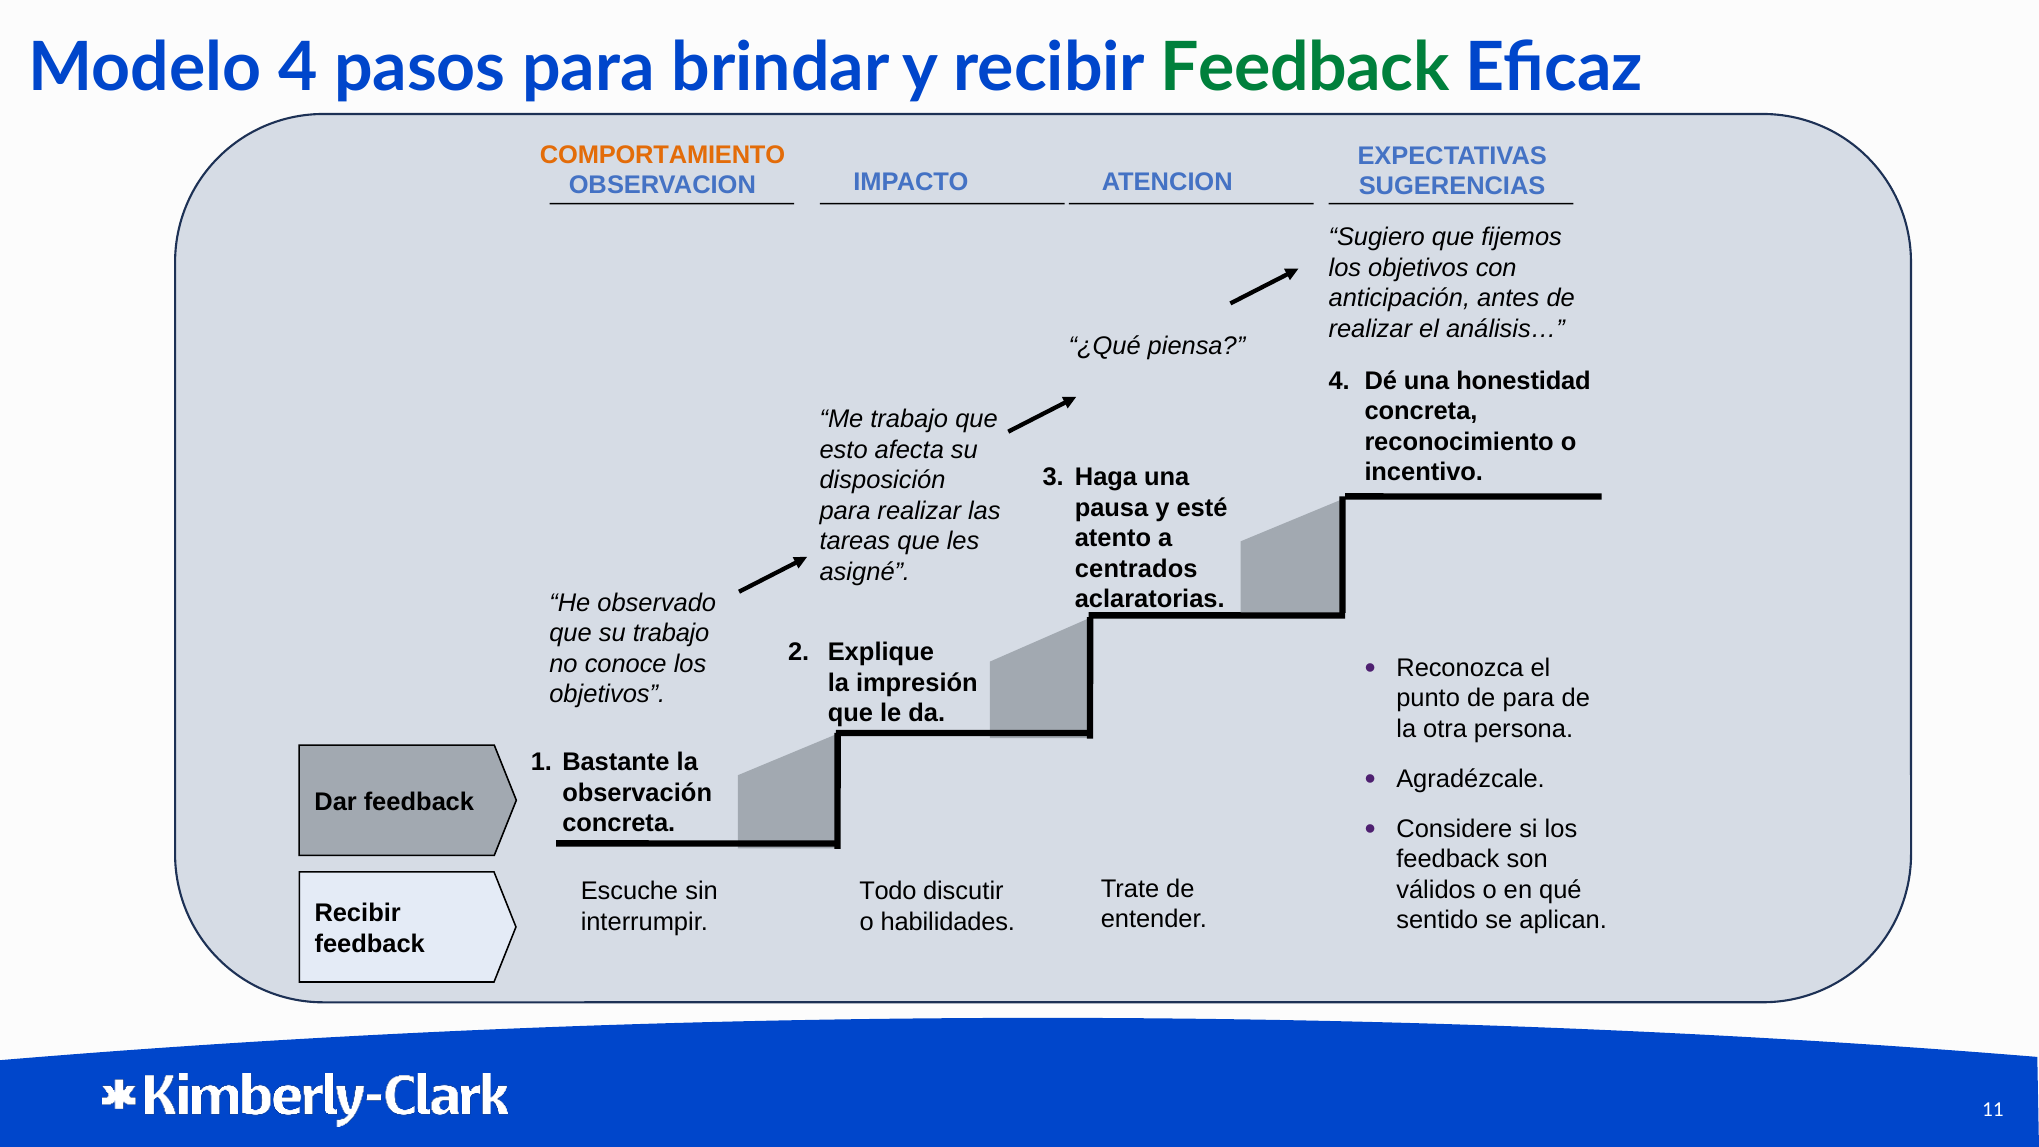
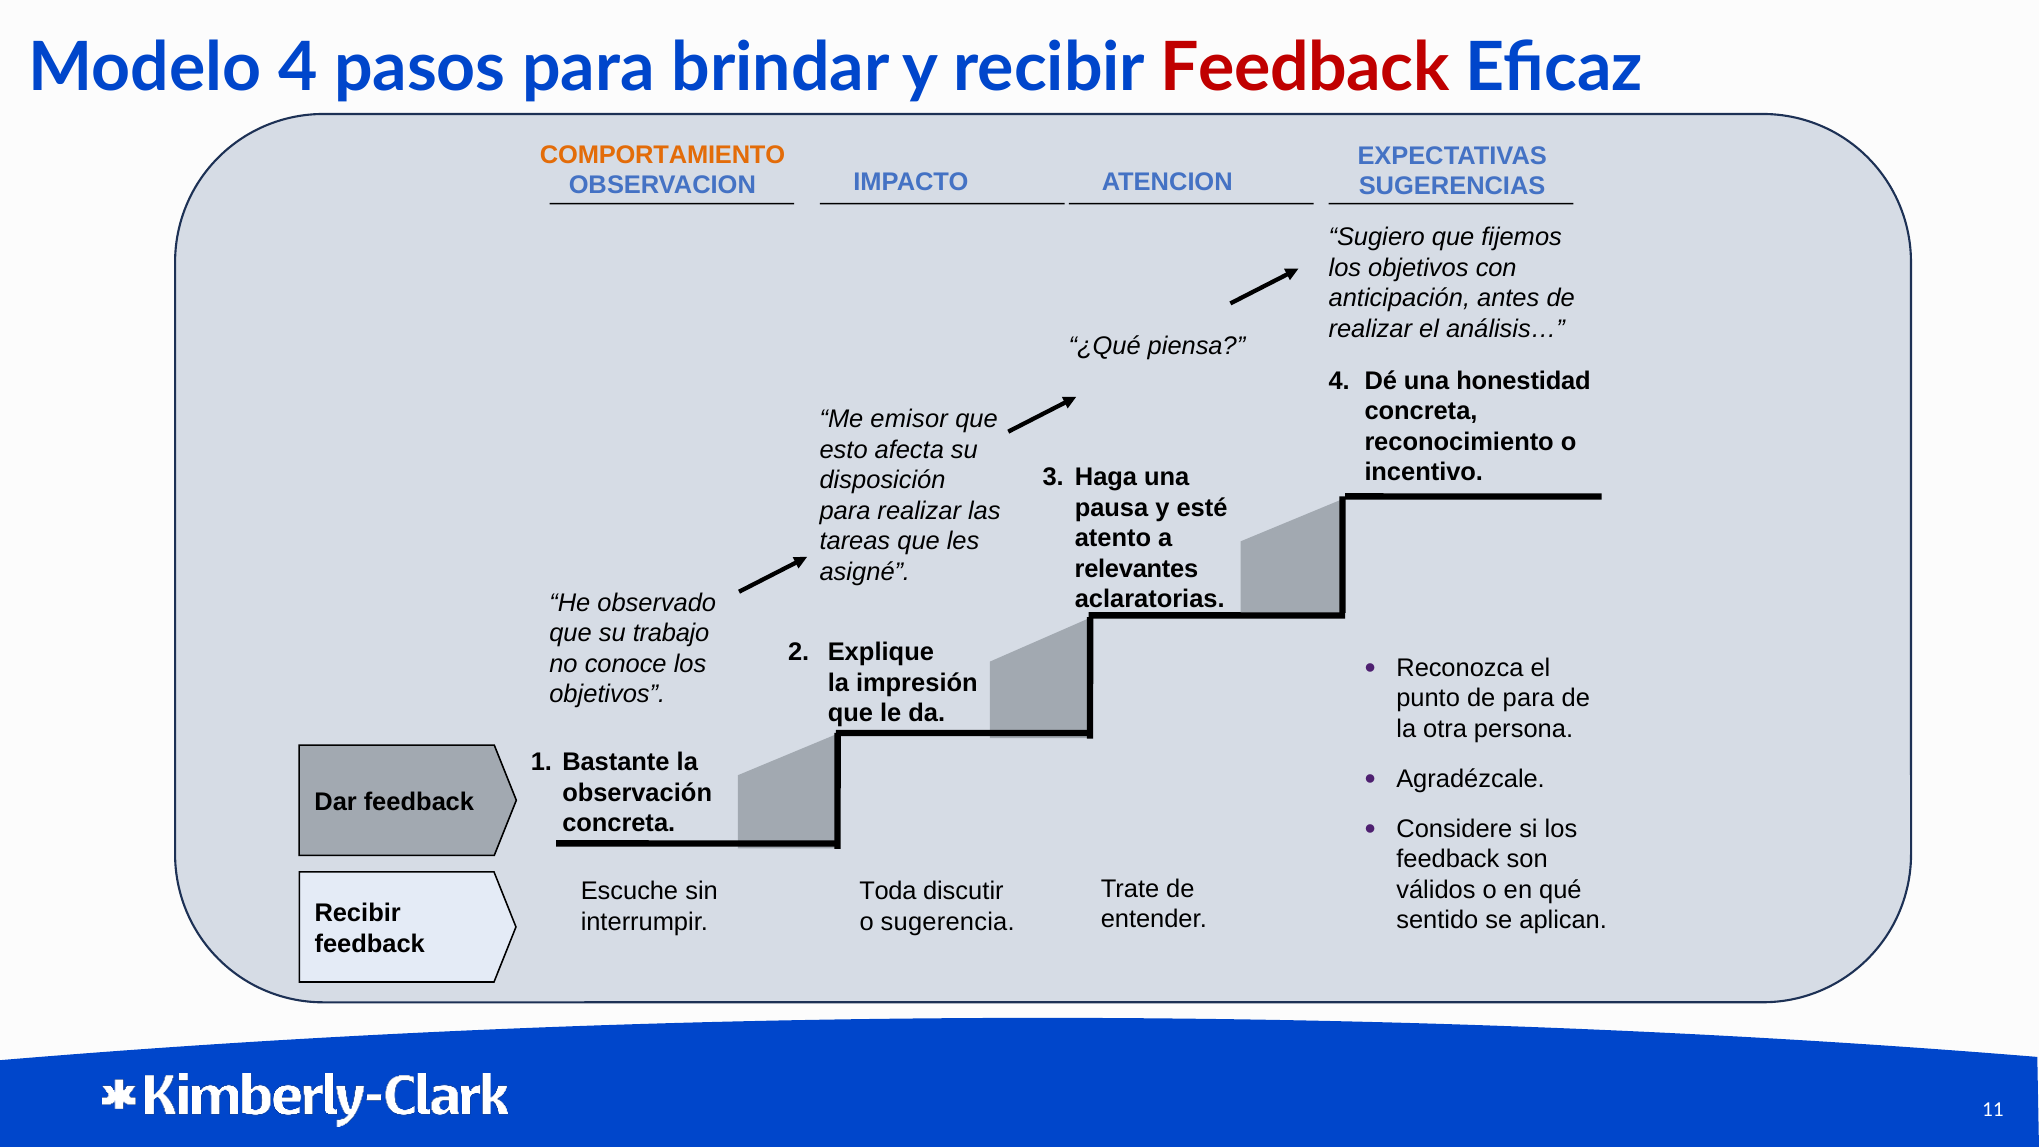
Feedback colour: green -> red (1305, 68)
Me trabajo: trabajo -> emisor (909, 419)
centrados: centrados -> relevantes (1136, 569)
Todo: Todo -> Toda (888, 891)
habilidades: habilidades -> sugerencia (948, 922)
